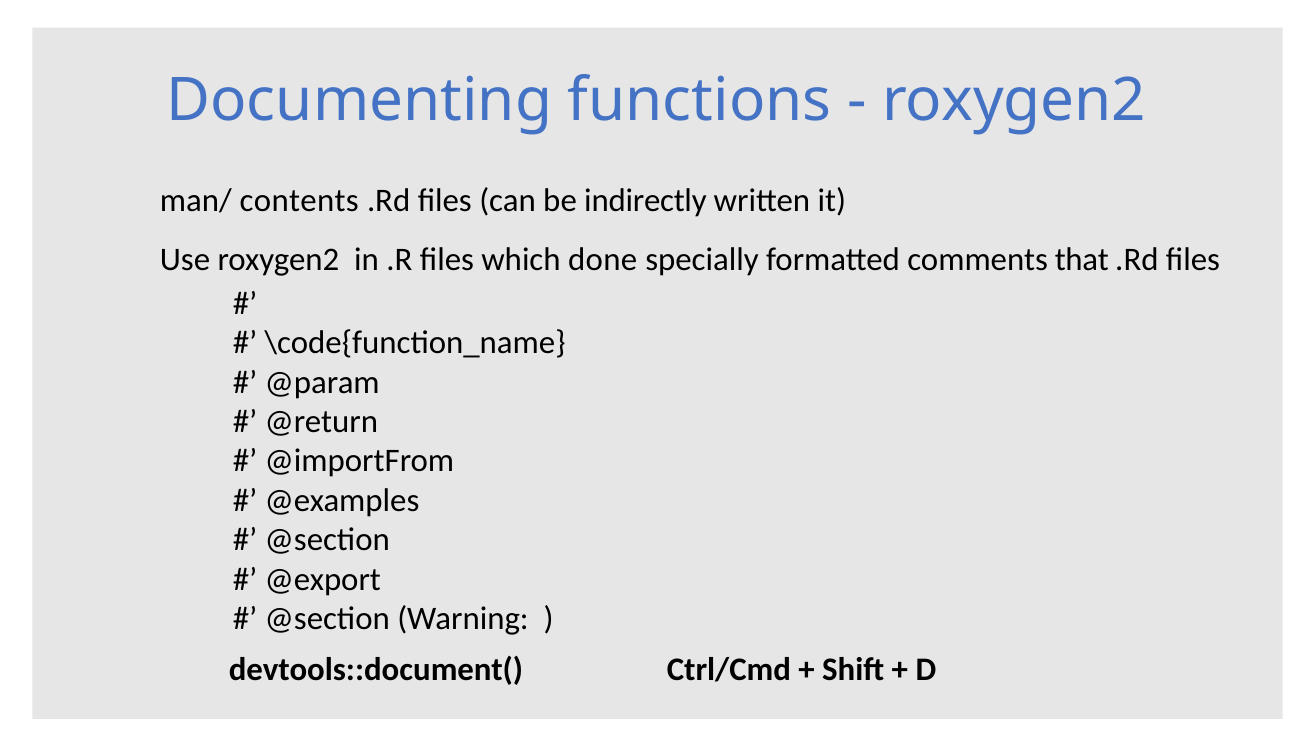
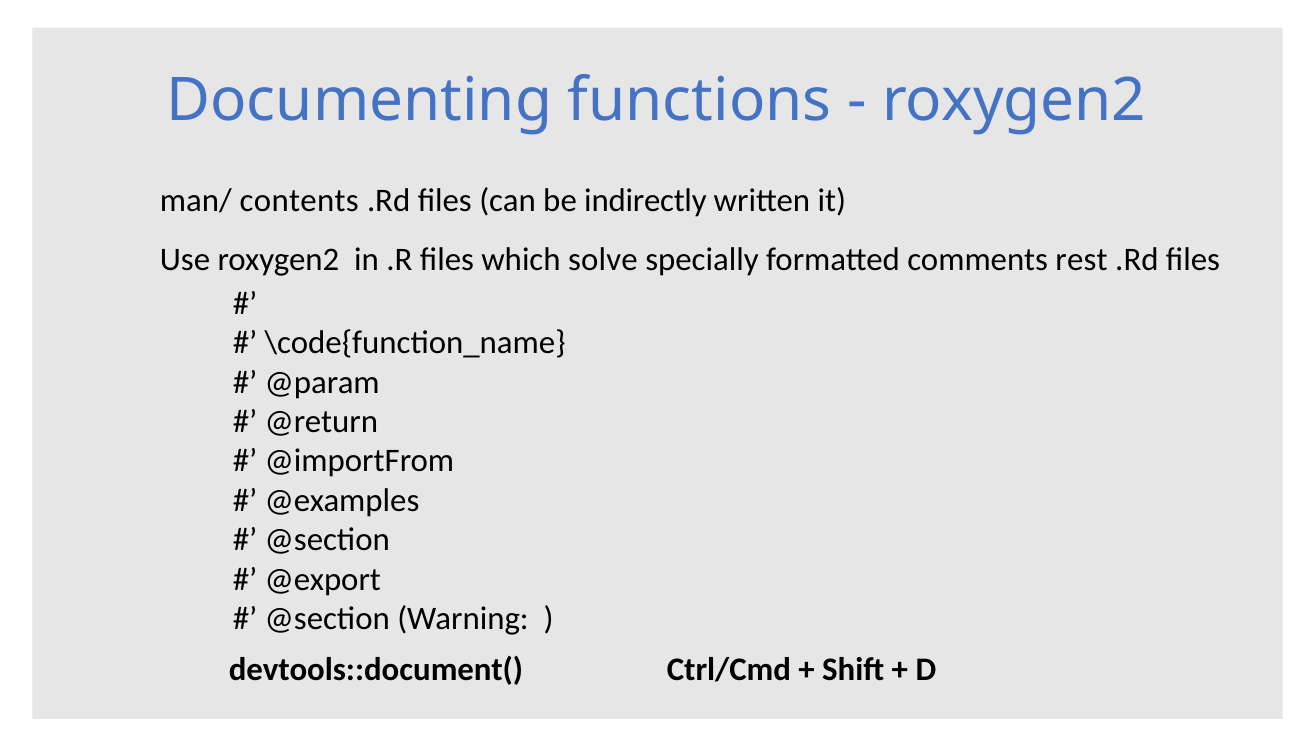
done: done -> solve (603, 260)
that: that -> rest (1081, 260)
